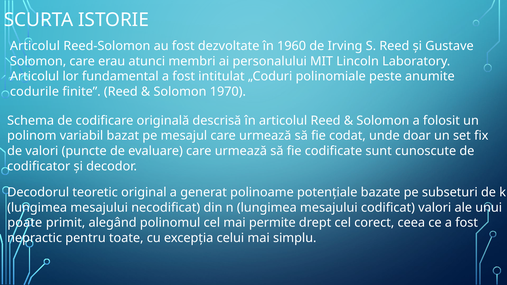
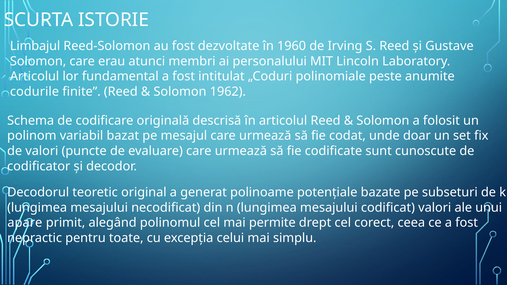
Articolul: Articolul -> Limbajul (35, 46)
1970: 1970 -> 1962 (228, 92)
poate: poate -> apare (25, 223)
